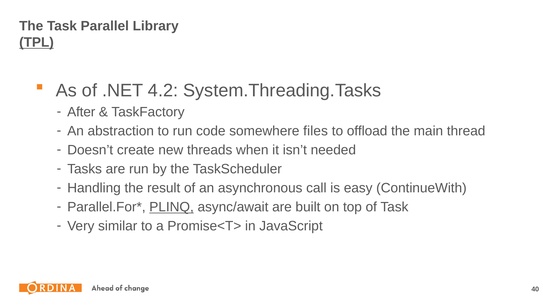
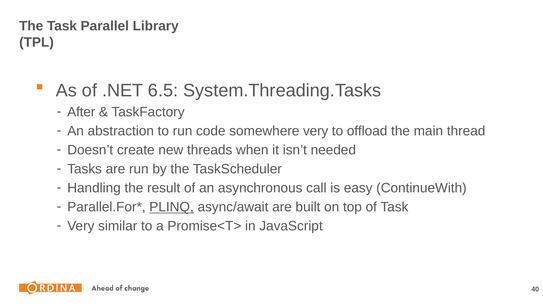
TPL underline: present -> none (36, 42)
4.2: 4.2 -> 6.5 (163, 90)
somewhere files: files -> very (316, 131)
